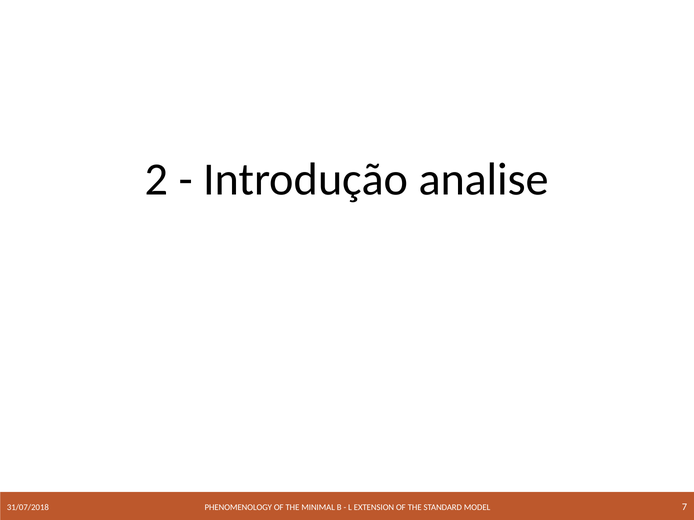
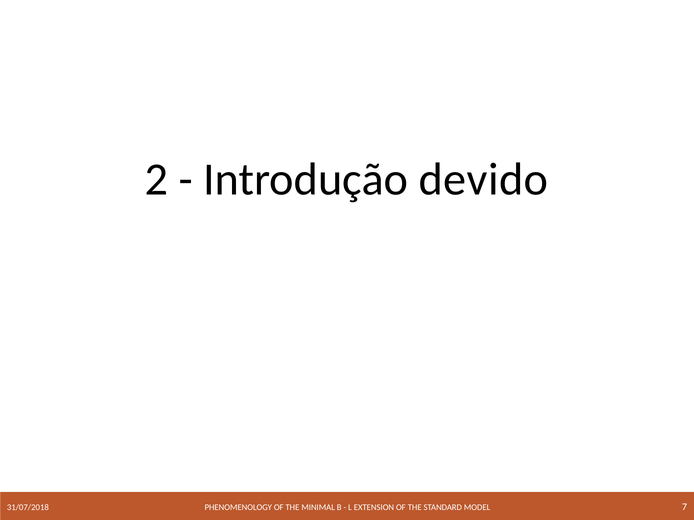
analise: analise -> devido (483, 180)
